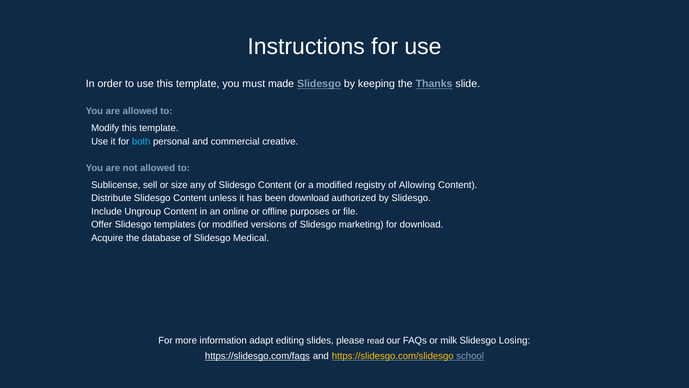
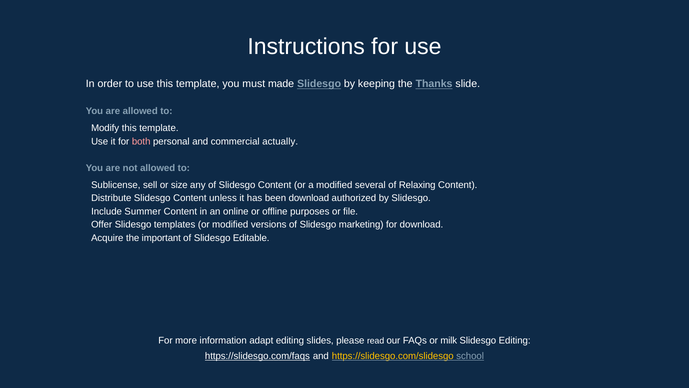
both colour: light blue -> pink (141, 141)
creative: creative -> actually (280, 141)
registry: registry -> several (370, 185)
Allowing: Allowing -> Relaxing (417, 185)
Ungroup: Ungroup -> Summer (143, 211)
database: database -> important (161, 238)
Medical: Medical -> Editable (251, 238)
Slidesgo Losing: Losing -> Editing (515, 340)
